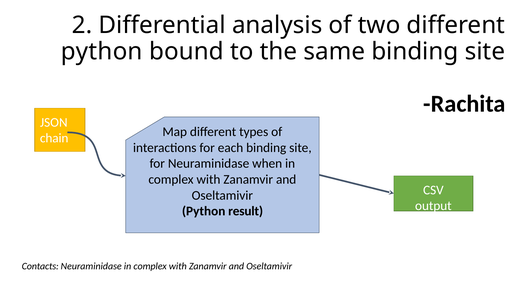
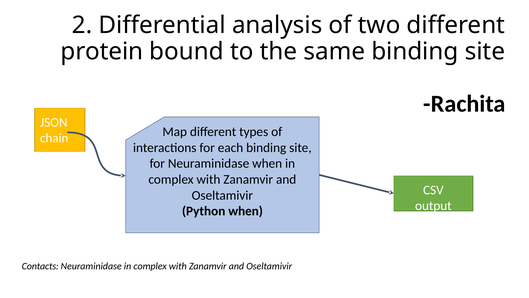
python: python -> protein (102, 51)
Python result: result -> when (246, 211)
